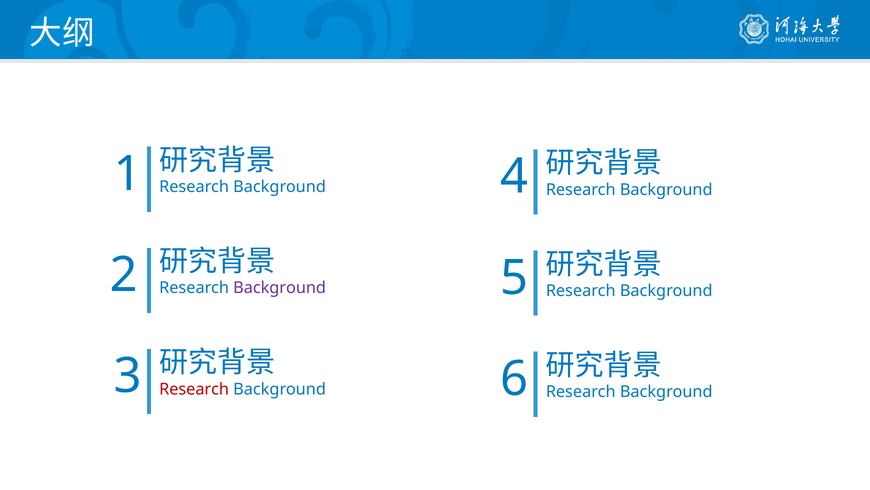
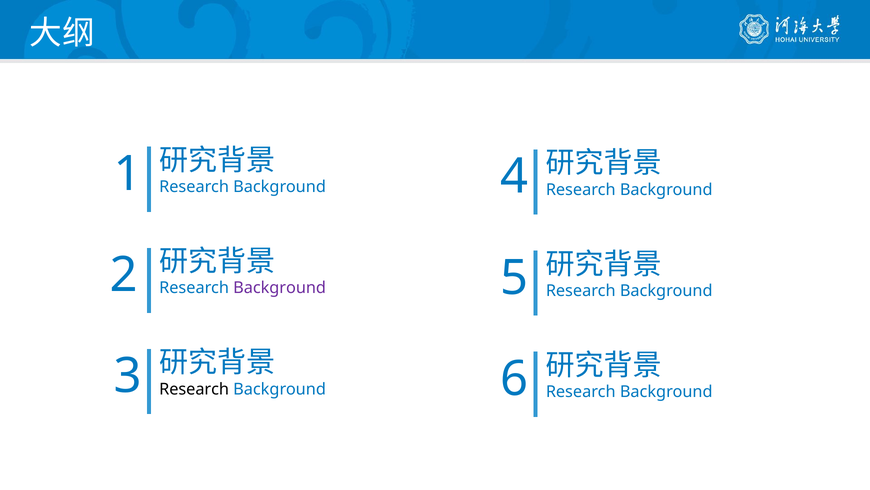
Research colour: red -> black (194, 389)
